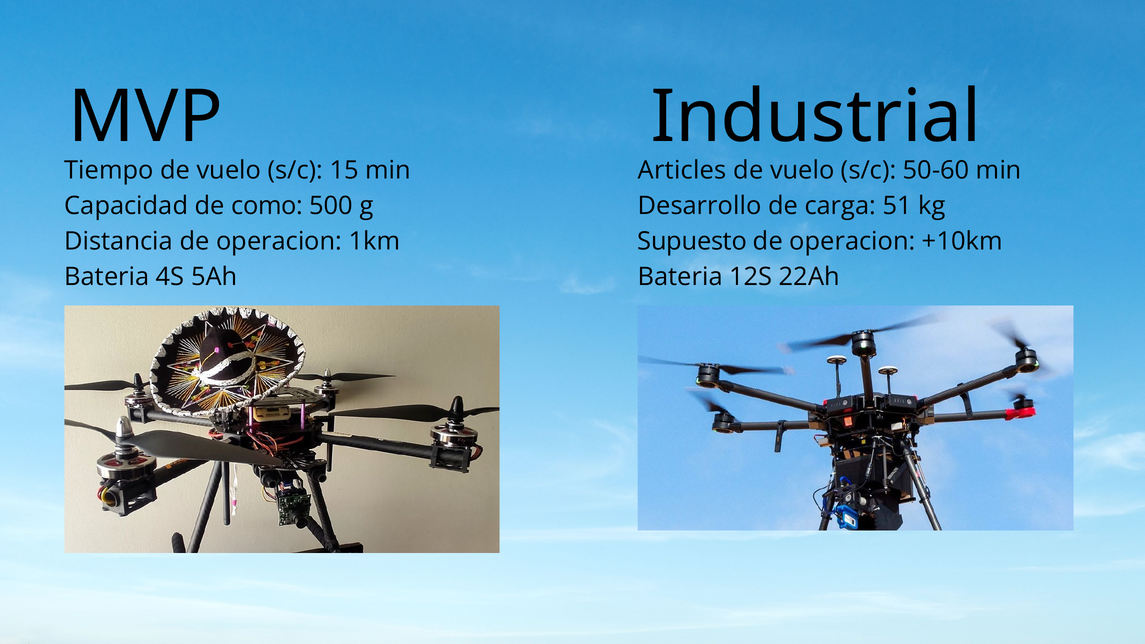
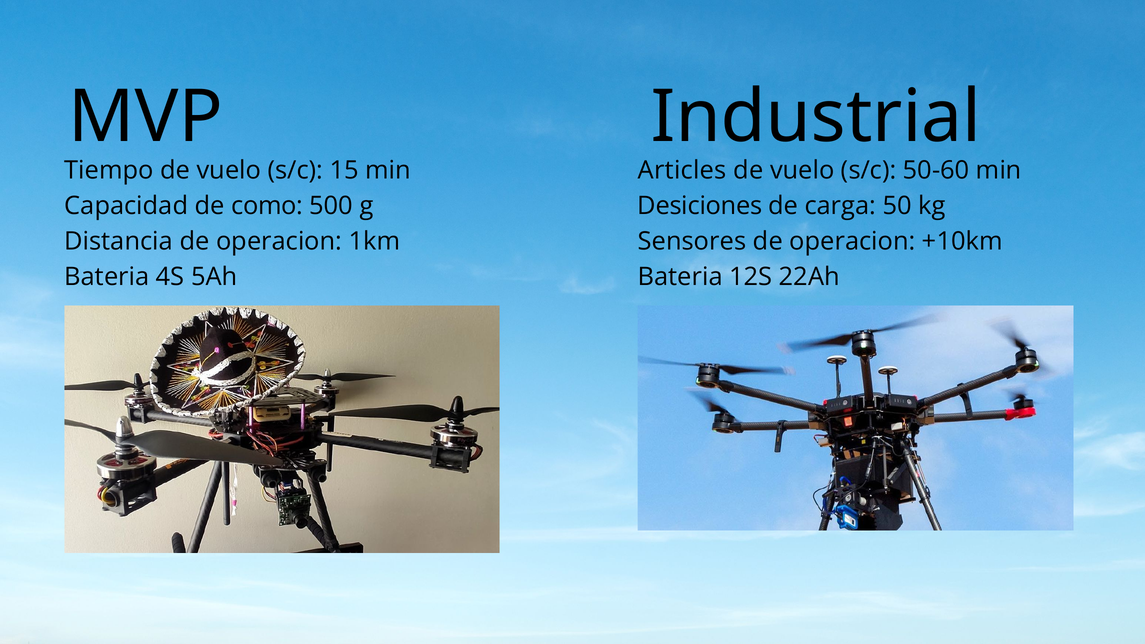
Desarrollo: Desarrollo -> Desiciones (700, 206)
51: 51 -> 50 (897, 206)
Supuesto: Supuesto -> Sensores (692, 241)
